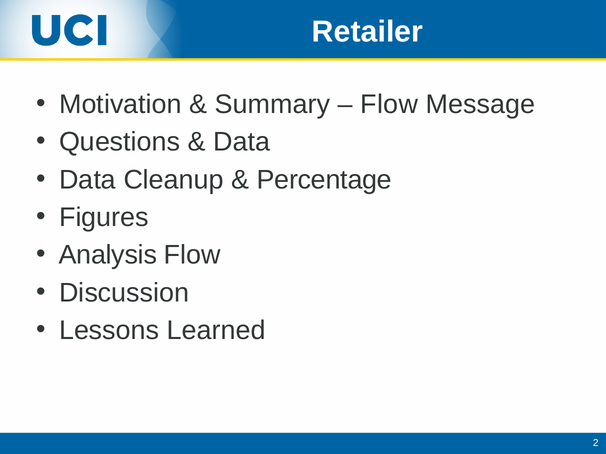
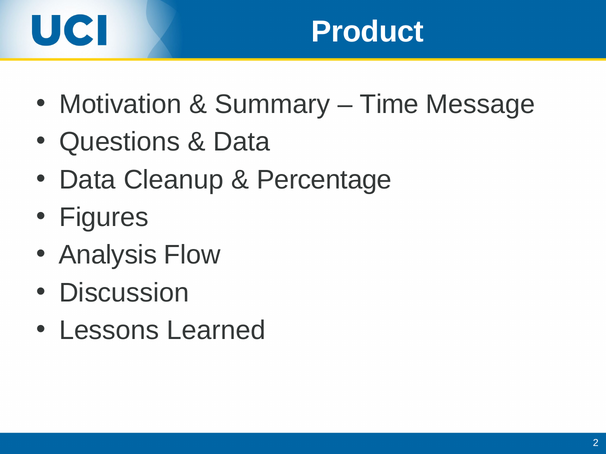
Retailer: Retailer -> Product (368, 32)
Flow: Flow -> Time (389, 104)
